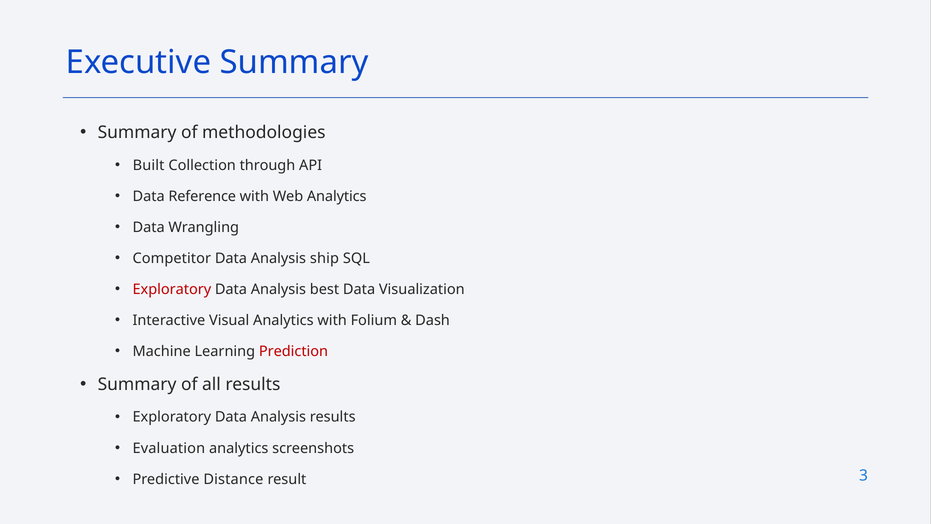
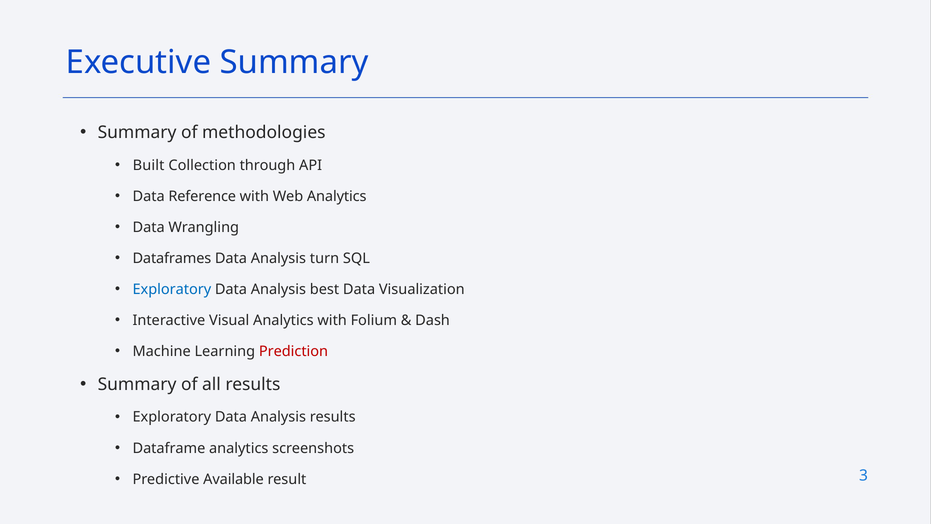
Competitor: Competitor -> Dataframes (172, 258)
ship: ship -> turn (325, 258)
Exploratory colour: red -> blue (172, 289)
Evaluation: Evaluation -> Dataframe (169, 448)
Distance: Distance -> Available (234, 479)
